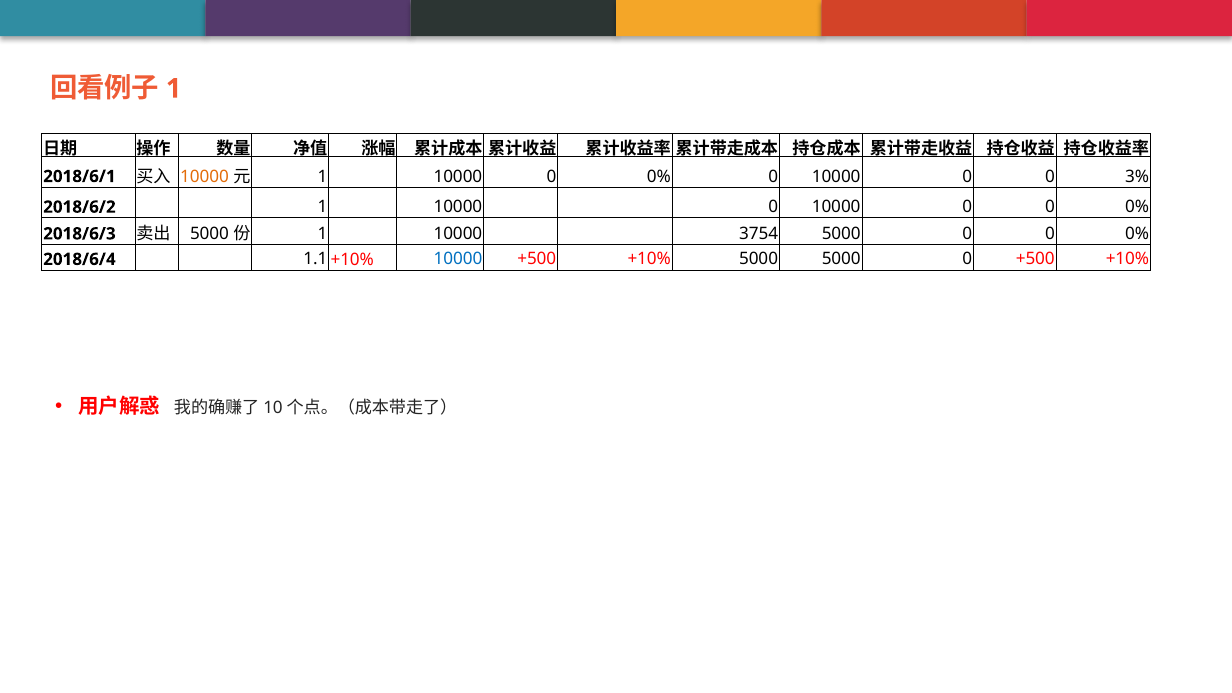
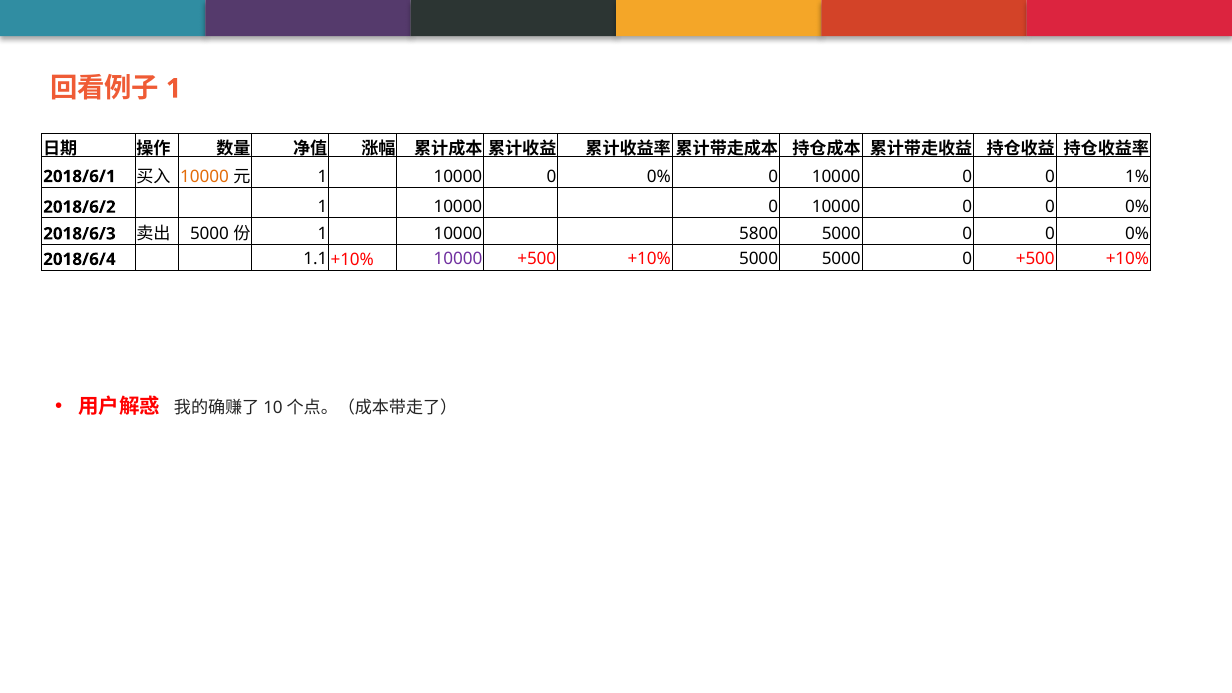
3%: 3% -> 1% (1137, 176)
3754: 3754 -> 5800 (759, 234)
10000 colour: blue -> purple (458, 259)
